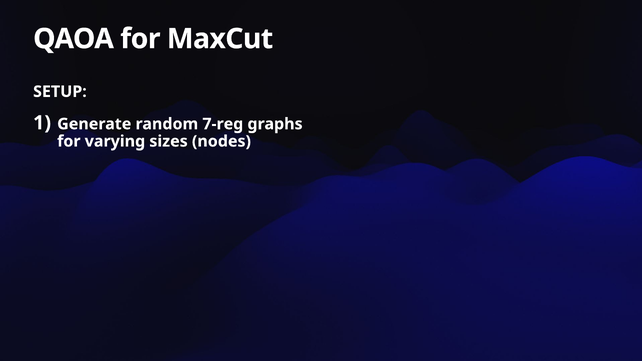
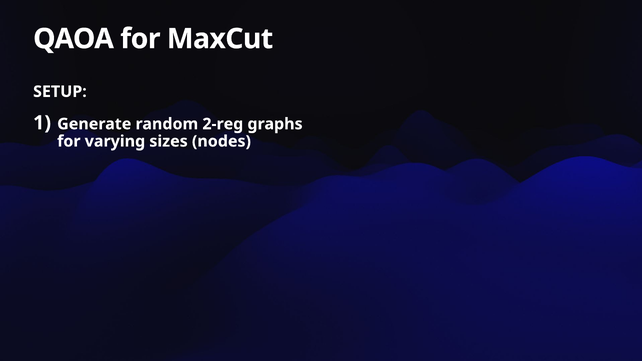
7-reg: 7-reg -> 2-reg (223, 124)
